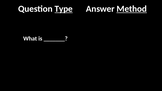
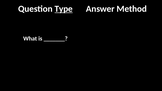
Method underline: present -> none (132, 9)
